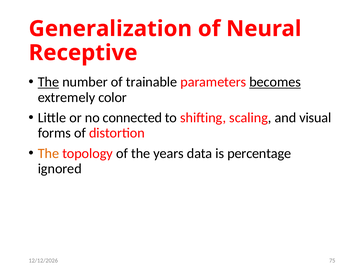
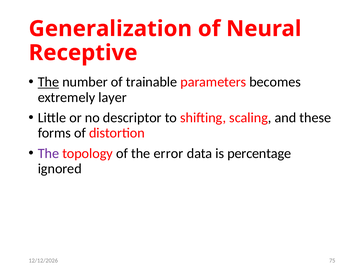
becomes underline: present -> none (275, 82)
color: color -> layer (113, 97)
connected: connected -> descriptor (132, 118)
visual: visual -> these (315, 118)
The colour: orange -> purple (48, 153)
years: years -> error (168, 153)
